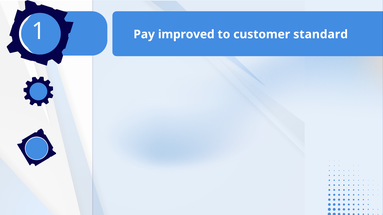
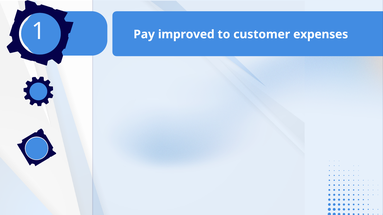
standard: standard -> expenses (321, 34)
